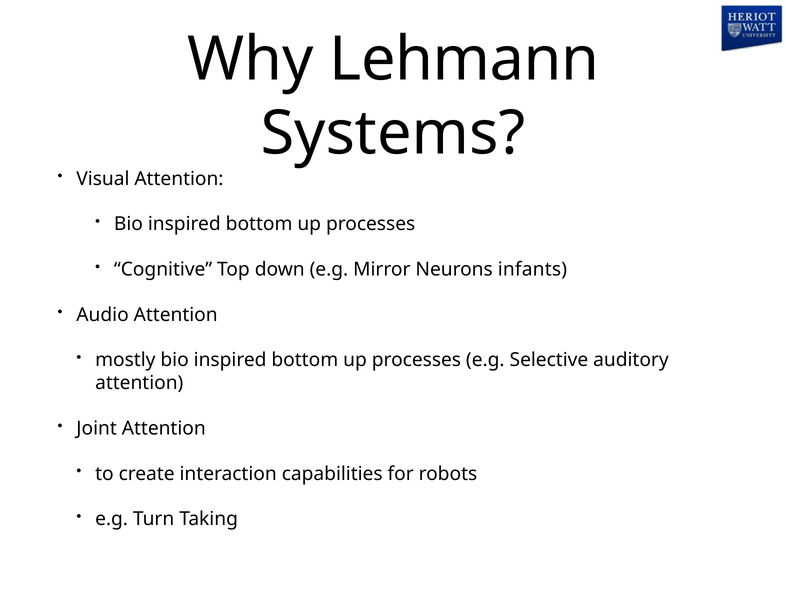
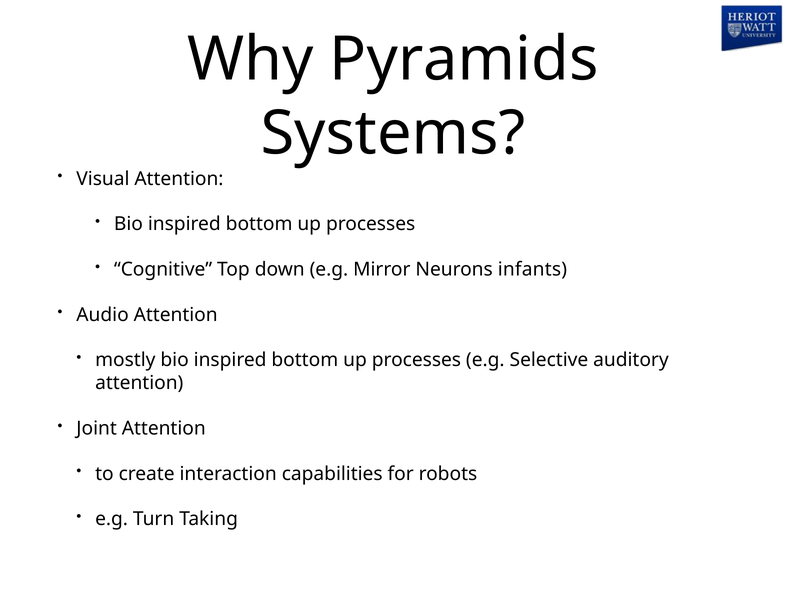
Lehmann: Lehmann -> Pyramids (464, 60)
